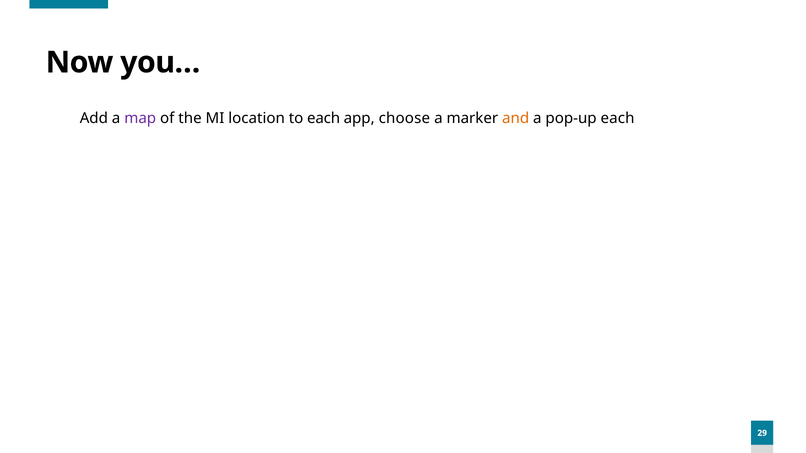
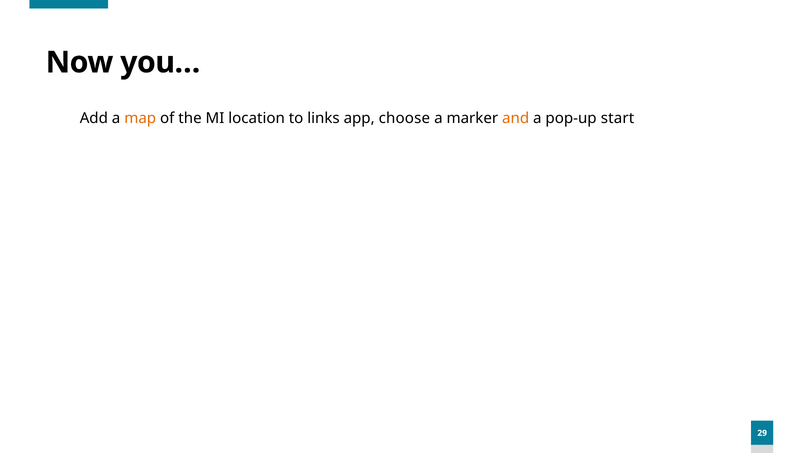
map colour: purple -> orange (140, 118)
to each: each -> links (324, 118)
pop-up each: each -> start (618, 118)
